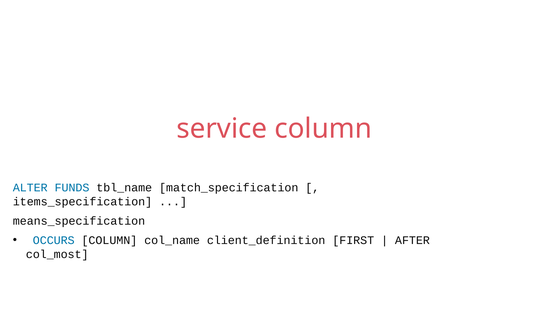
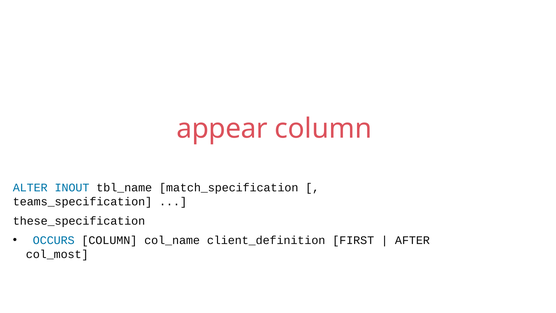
service: service -> appear (222, 128)
FUNDS: FUNDS -> INOUT (72, 187)
items_specification: items_specification -> teams_specification (82, 201)
means_specification: means_specification -> these_specification (79, 221)
